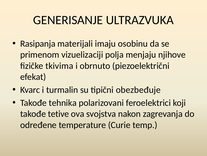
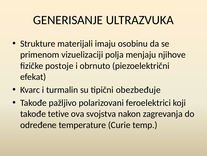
Rasipanja: Rasipanja -> Strukture (38, 43)
tkivima: tkivima -> postoje (59, 66)
tehnika: tehnika -> pažljivo (63, 102)
